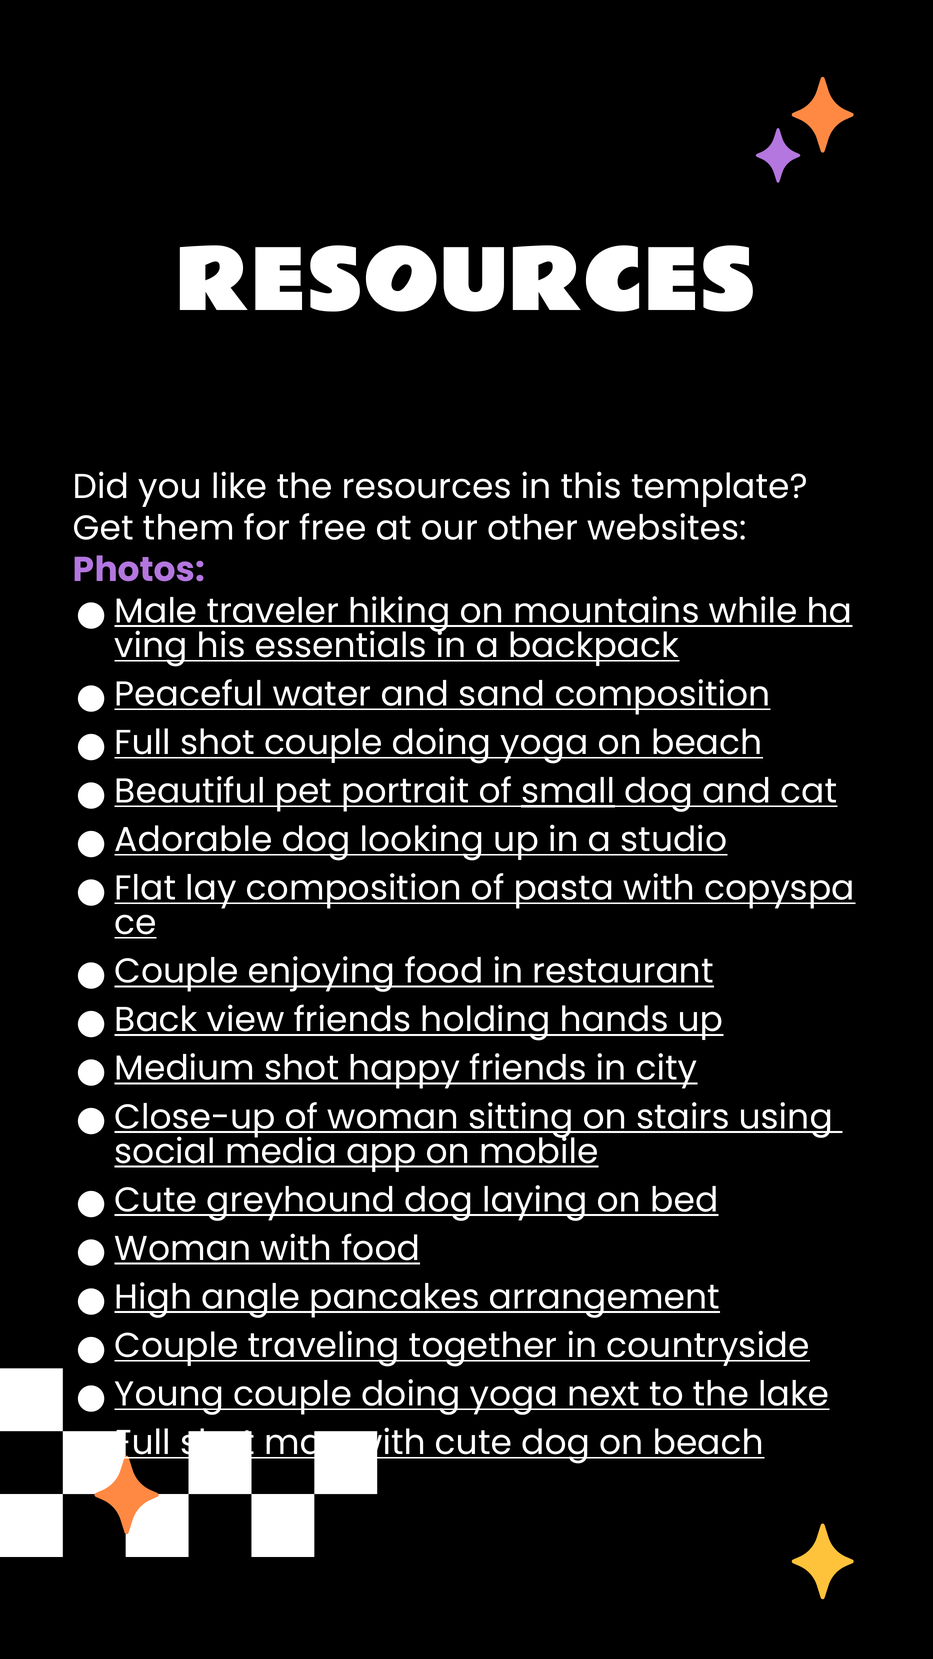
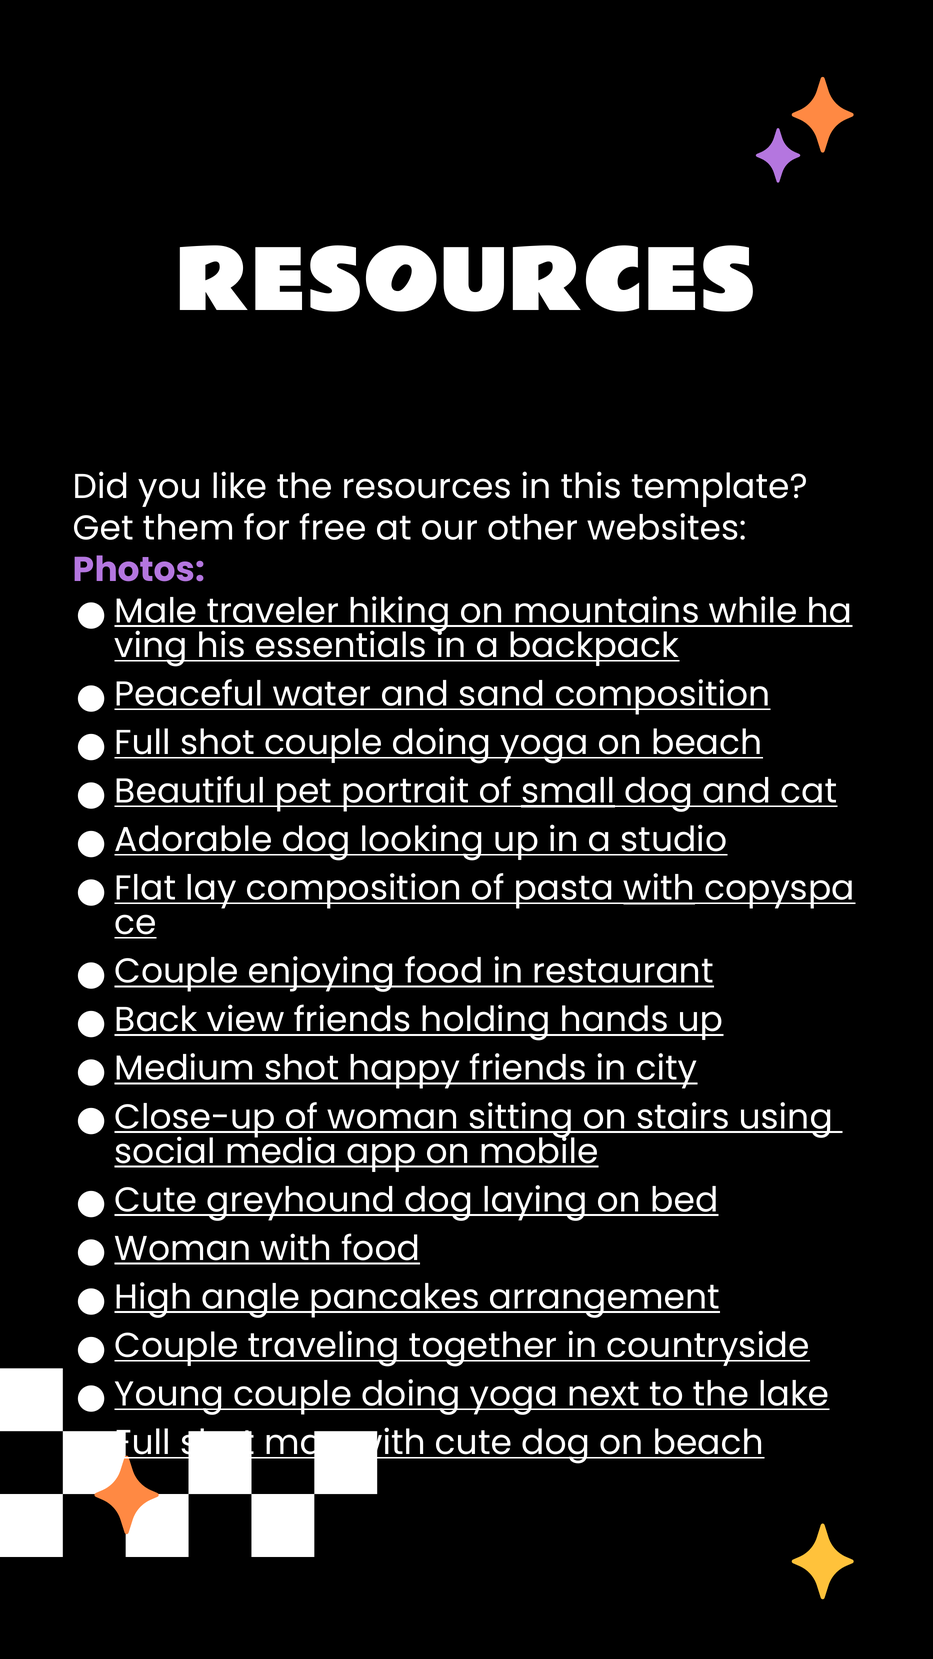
with underline: none -> present (659, 888)
